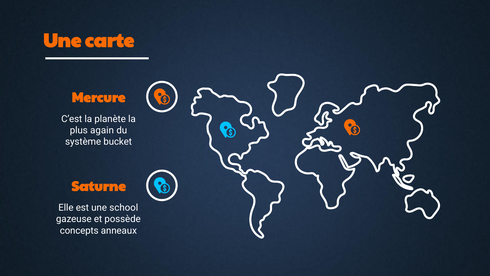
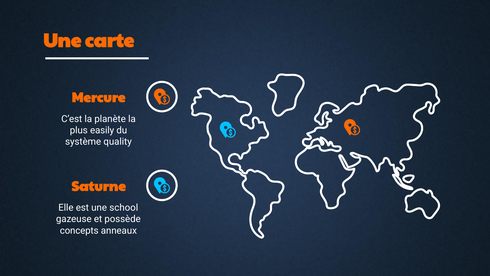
again: again -> easily (102, 130)
bucket: bucket -> quality (118, 142)
